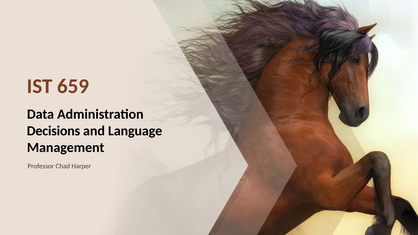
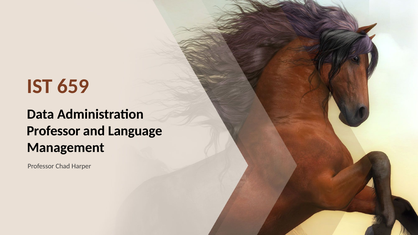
Decisions: Decisions -> Professor (54, 131)
